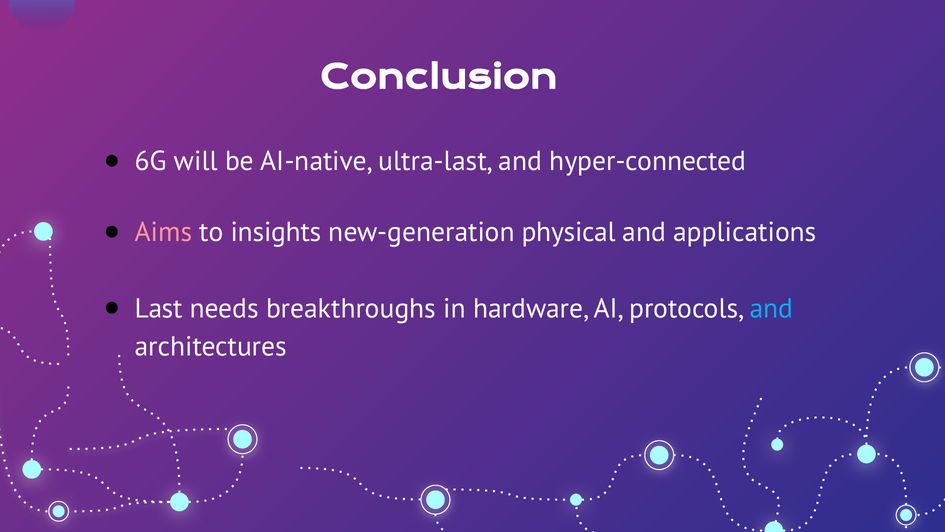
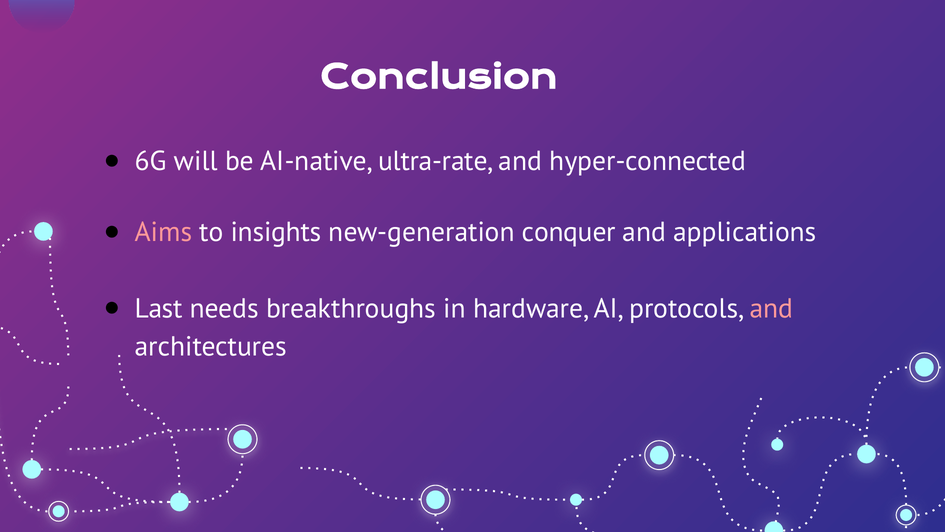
ultra-last: ultra-last -> ultra-rate (436, 161)
physical: physical -> conquer (569, 232)
and colour: light blue -> pink (771, 308)
